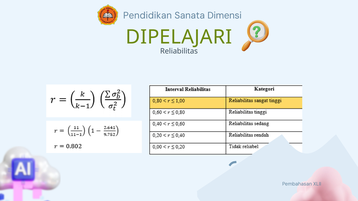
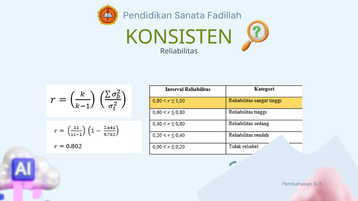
Dimensi: Dimensi -> Fadillah (224, 16)
DIPELAJARI: DIPELAJARI -> KONSISTEN (179, 37)
